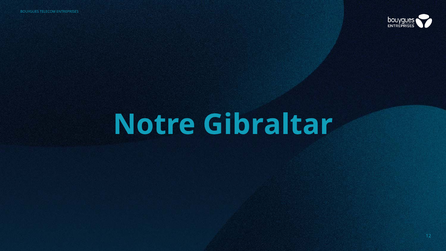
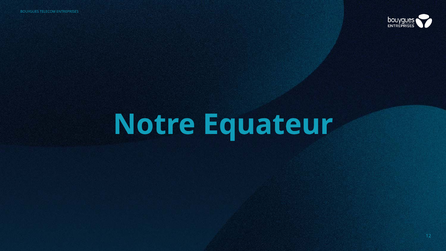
Gibraltar: Gibraltar -> Equateur (268, 125)
